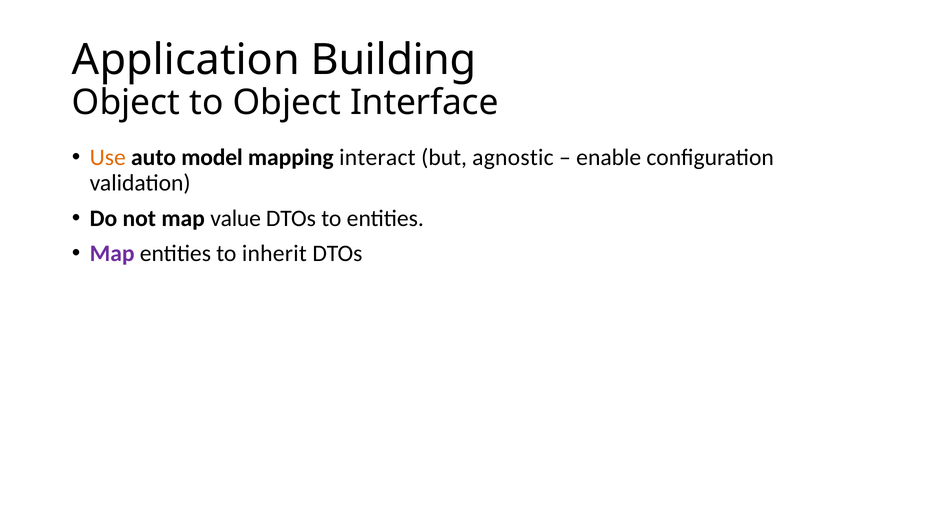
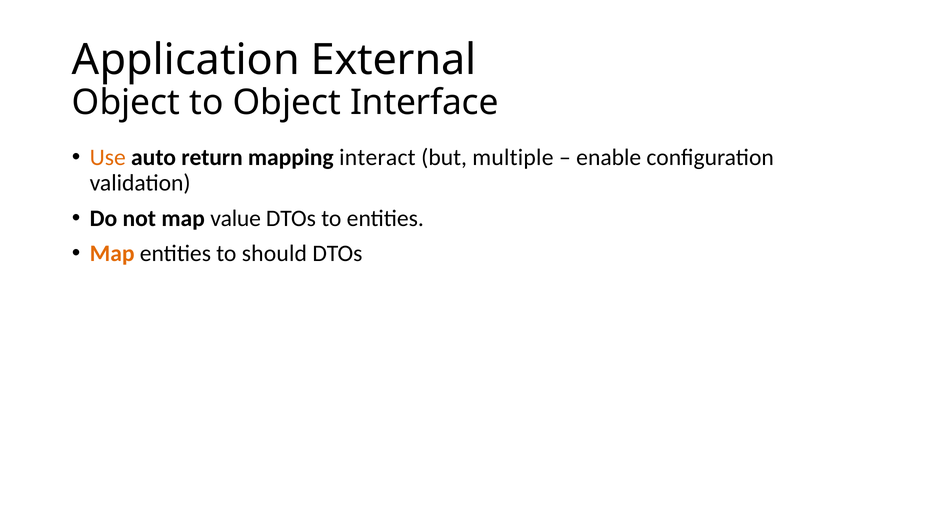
Building: Building -> External (394, 60)
model: model -> return (212, 157)
agnostic: agnostic -> multiple (513, 157)
Map colour: purple -> orange (112, 254)
inherit: inherit -> should (274, 254)
